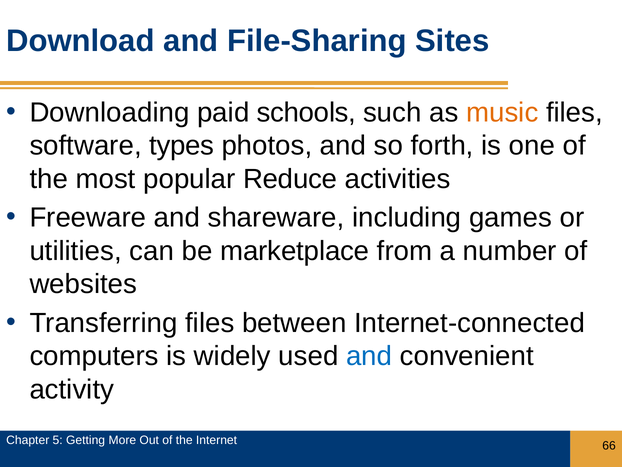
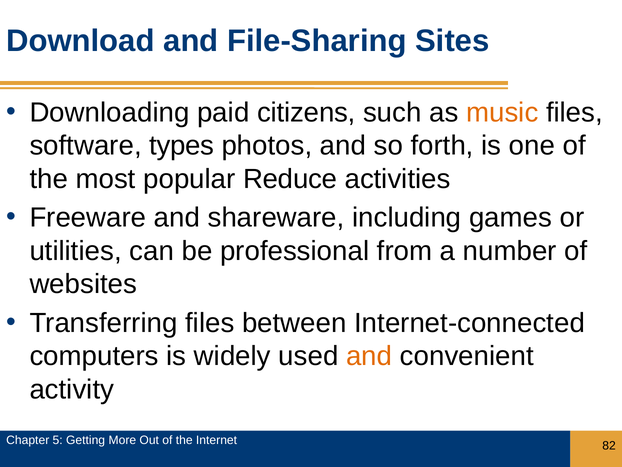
schools: schools -> citizens (306, 112)
marketplace: marketplace -> professional (295, 251)
and colour: blue -> orange (369, 356)
66: 66 -> 82 (609, 445)
